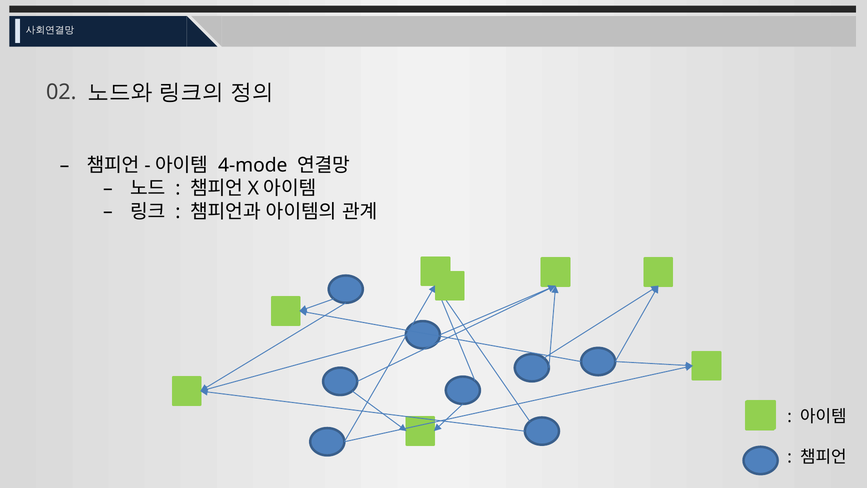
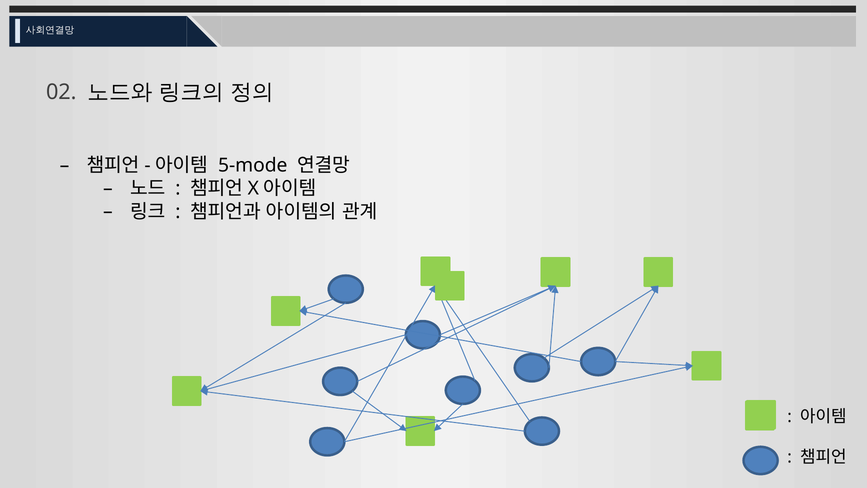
4-mode: 4-mode -> 5-mode (253, 165)
